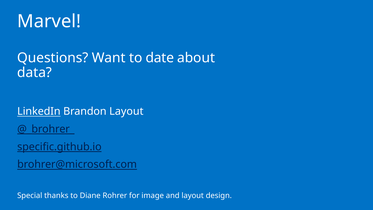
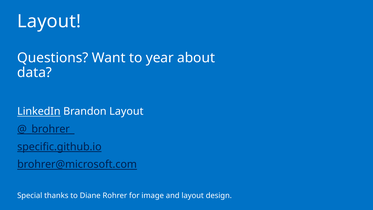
Marvel: Marvel -> Layout (49, 21)
date: date -> year (160, 58)
